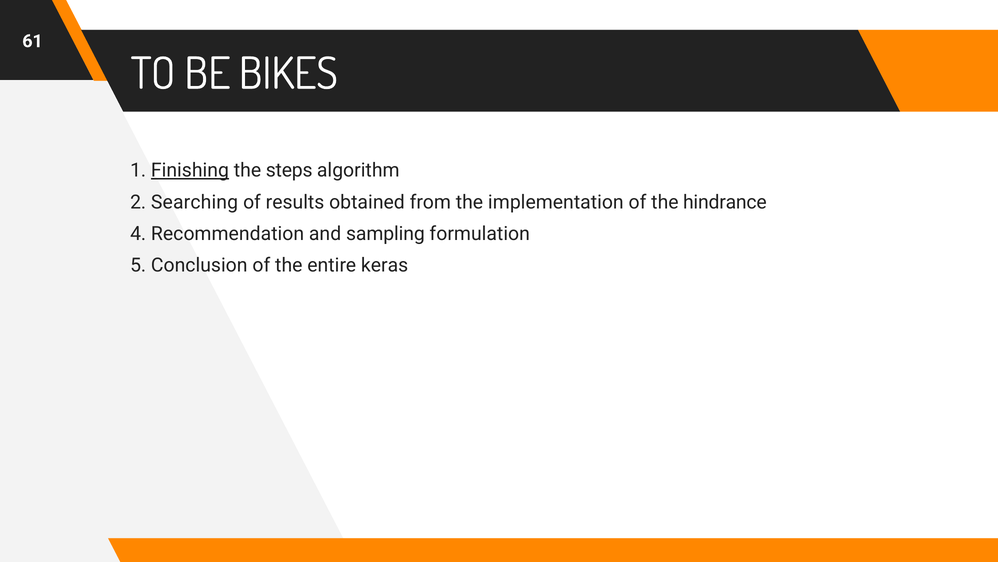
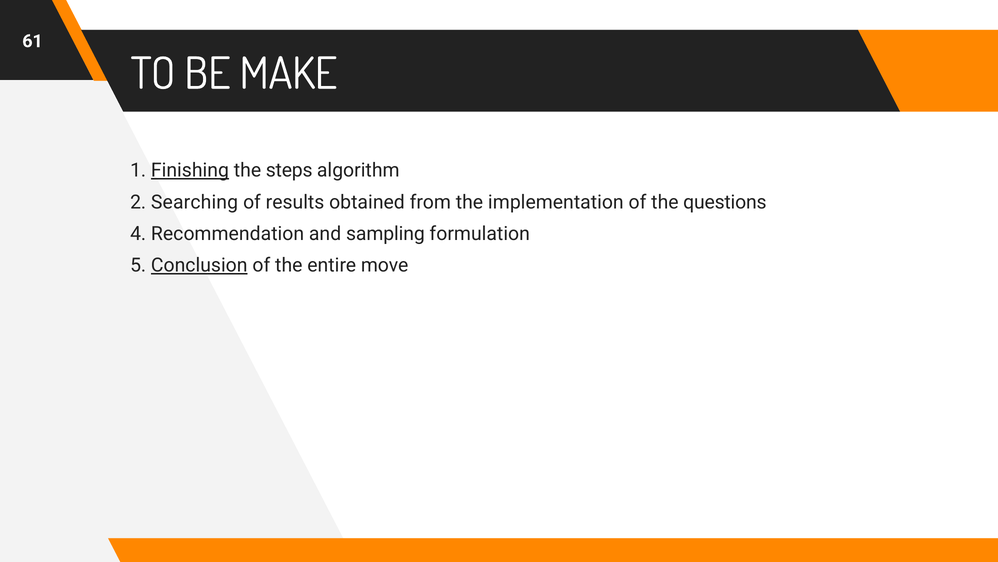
BIKES: BIKES -> MAKE (288, 74)
hindrance: hindrance -> questions (725, 202)
Conclusion underline: none -> present (199, 265)
keras: keras -> move (385, 265)
